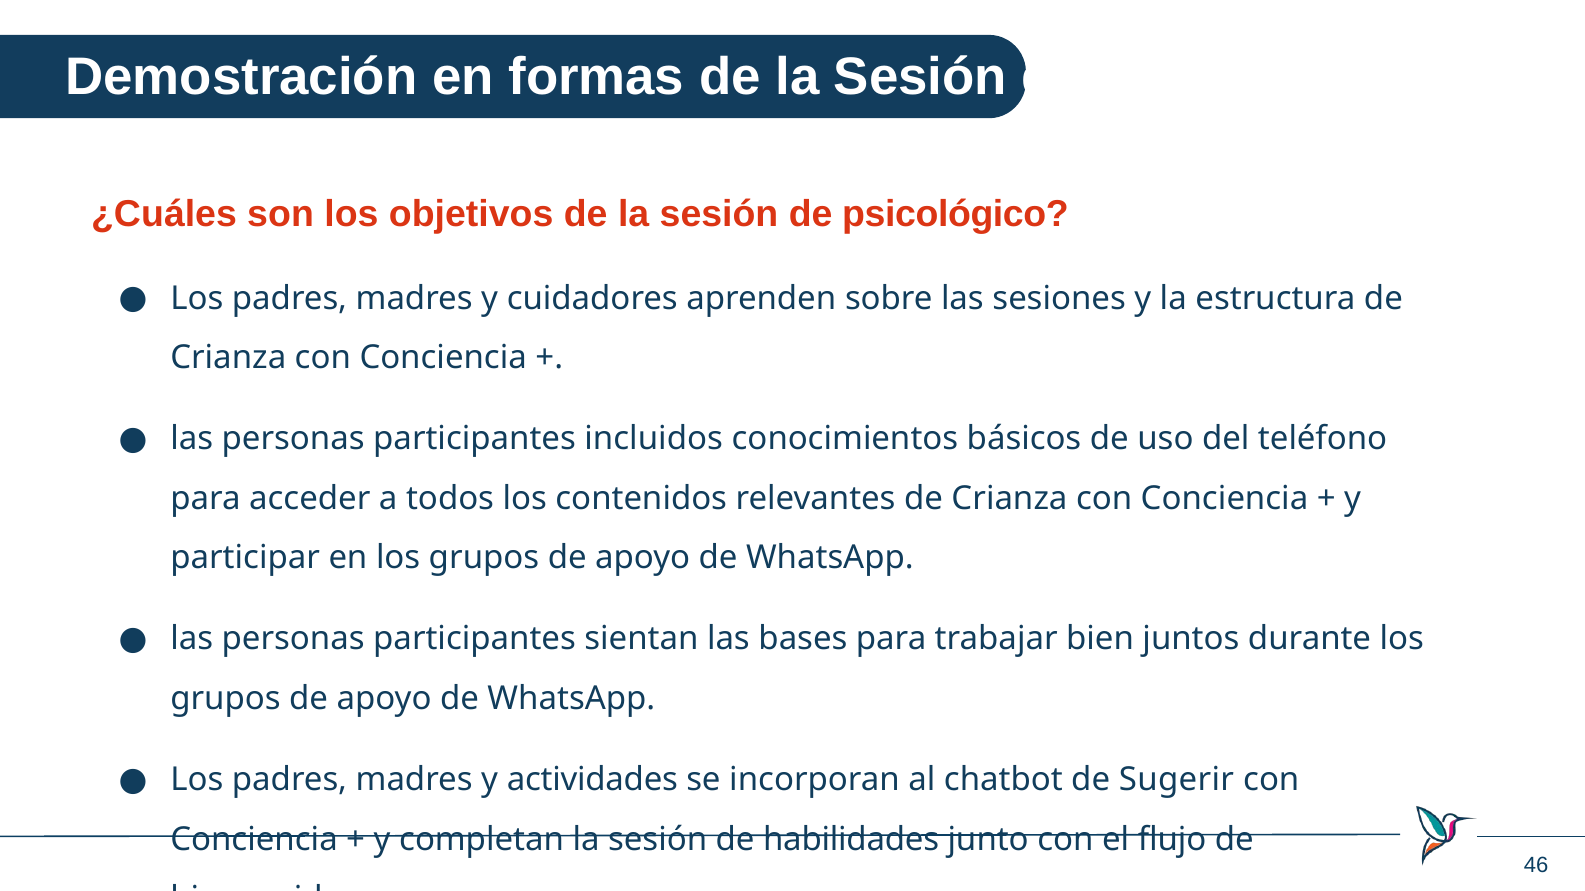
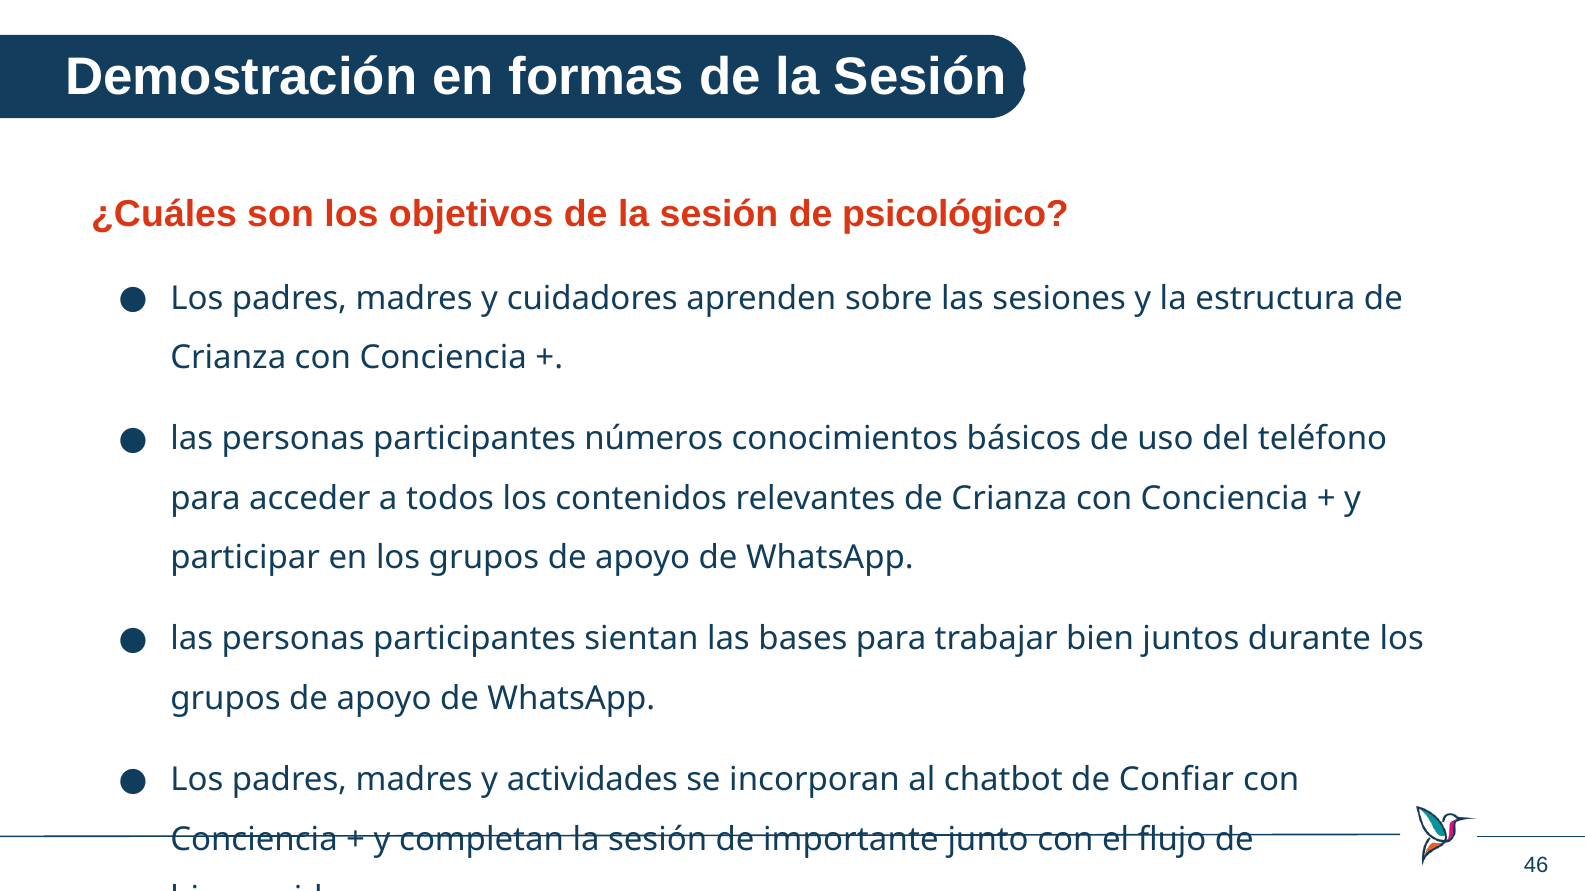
incluidos: incluidos -> números (654, 439)
Sugerir: Sugerir -> Confiar (1176, 780)
habilidades: habilidades -> importante (851, 840)
